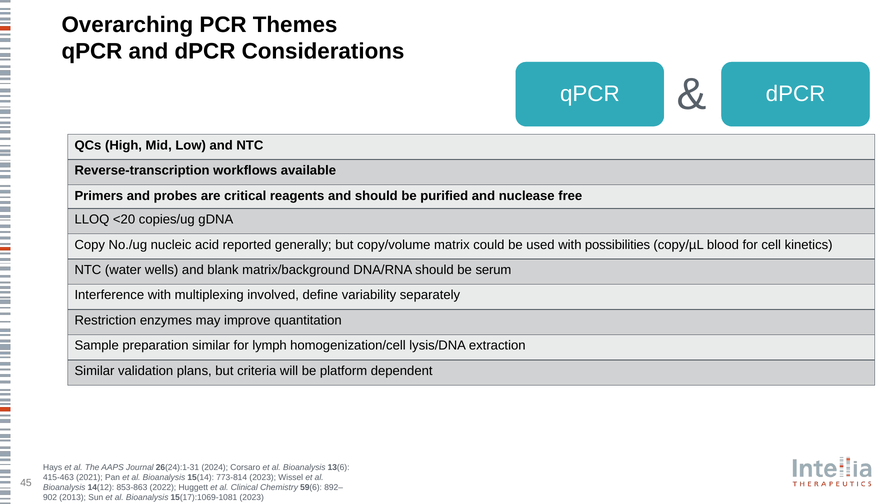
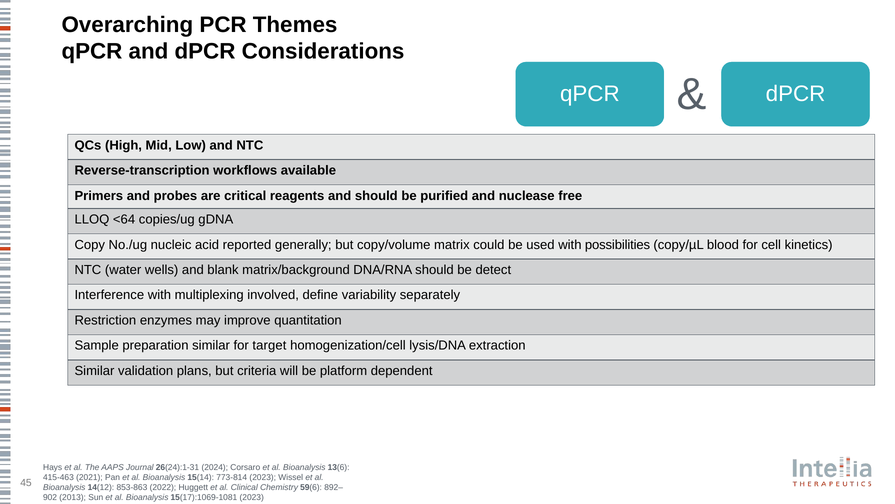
<20: <20 -> <64 (124, 219)
serum: serum -> detect (493, 270)
lymph: lymph -> target (269, 345)
